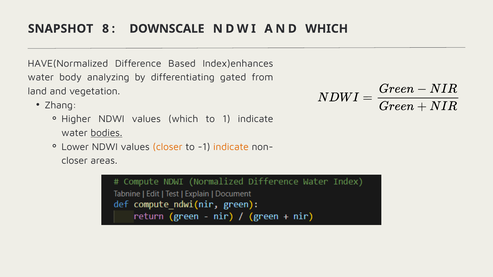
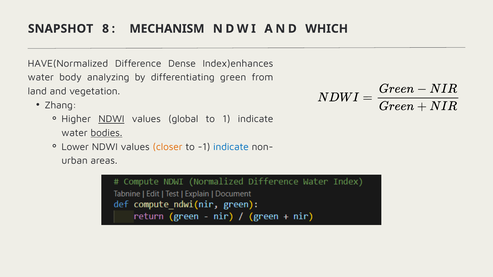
DOWNSCALE: DOWNSCALE -> MECHANISM (167, 29)
Based: Based -> Dense (182, 64)
gated: gated -> green (233, 77)
NDWI underline: none -> present (111, 119)
values which: which -> global (183, 119)
indicate colour: orange -> blue (231, 147)
closer: closer -> urban (75, 161)
